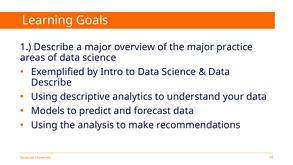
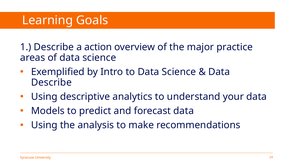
a major: major -> action (98, 47)
